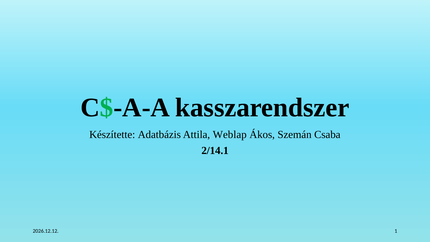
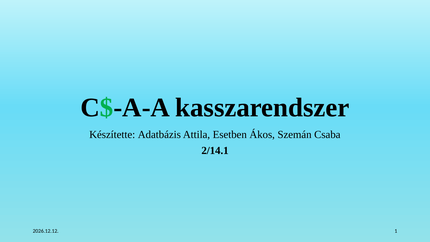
Weblap: Weblap -> Esetben (230, 134)
